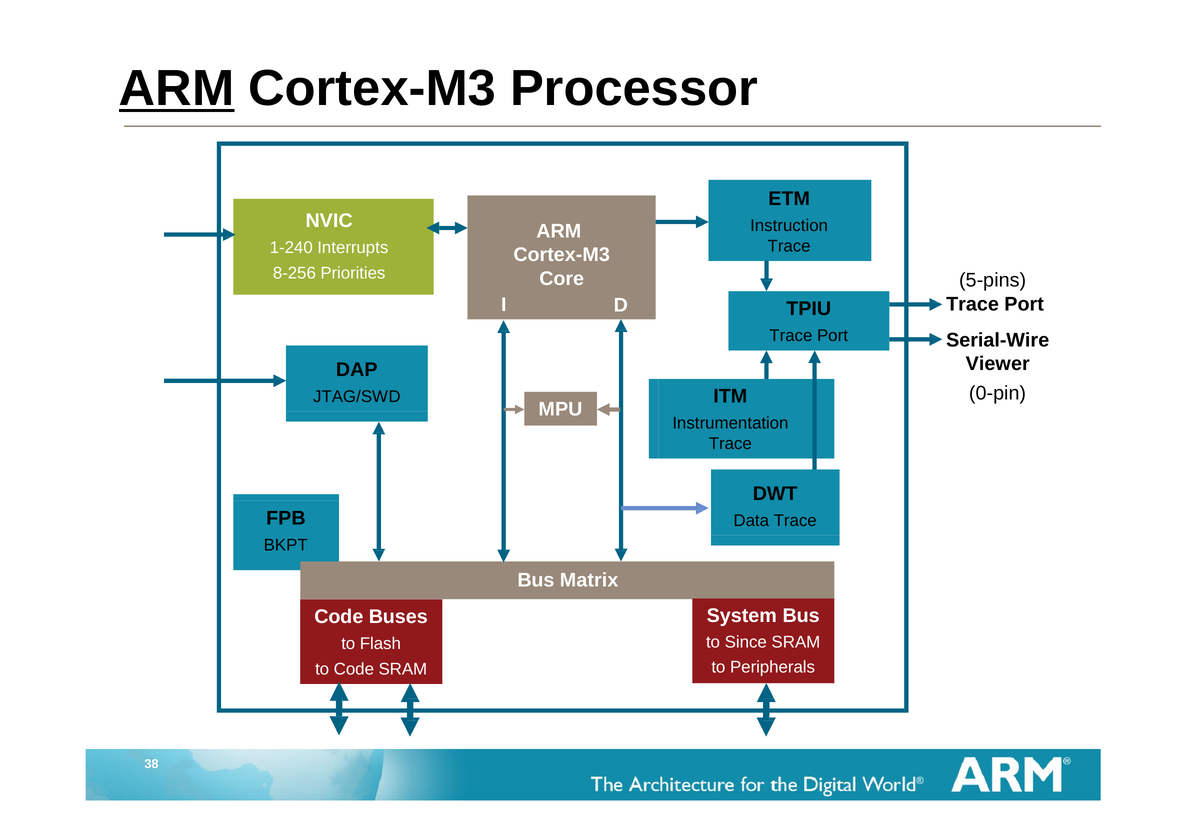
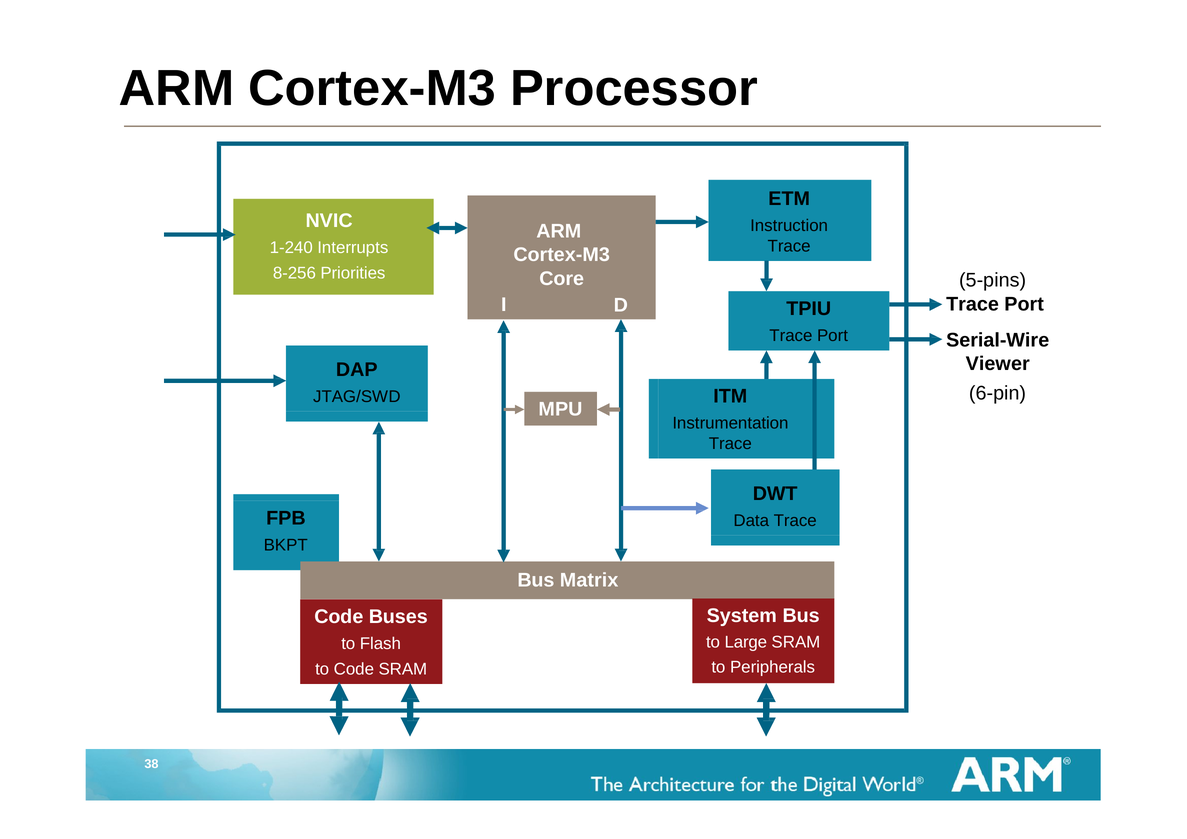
ARM underline: present -> none (177, 88)
0-pin: 0-pin -> 6-pin (998, 393)
Since: Since -> Large (746, 642)
